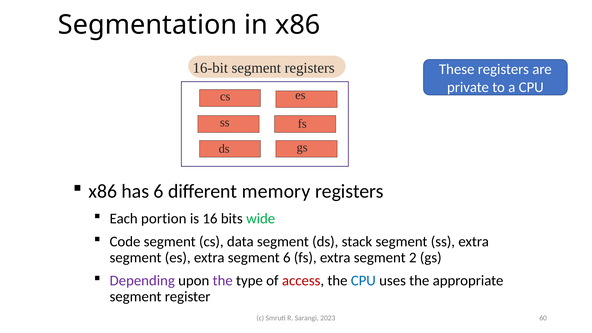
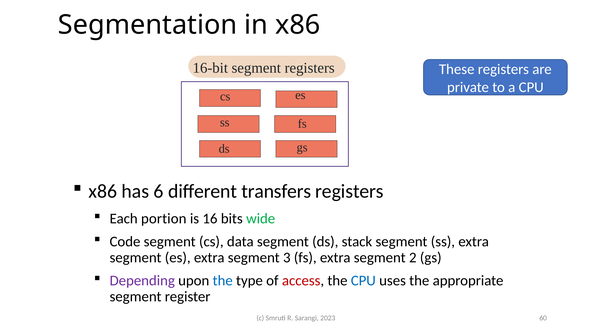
memory: memory -> transfers (276, 191)
segment 6: 6 -> 3 (287, 258)
the colour: purple -> blue (223, 281)
